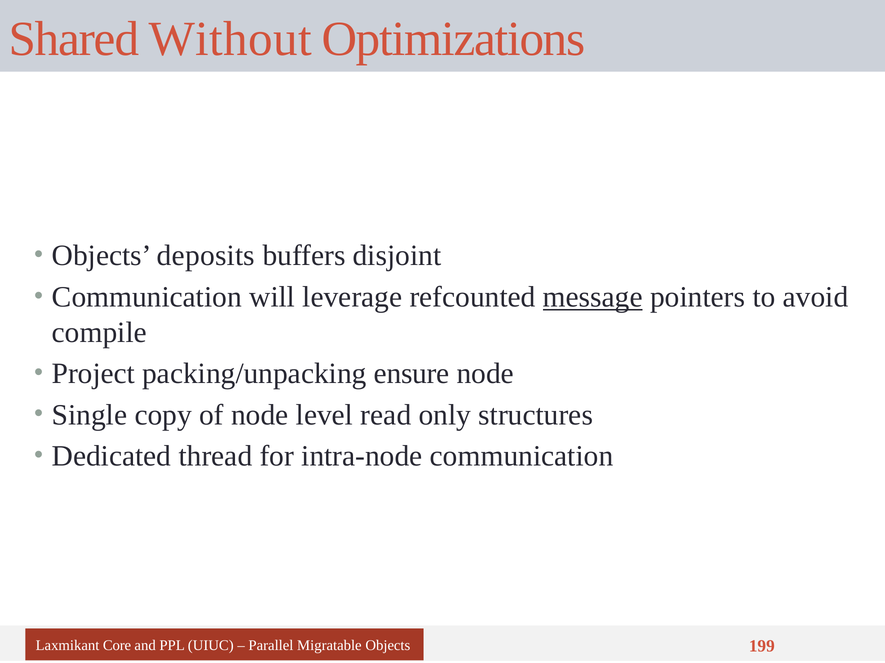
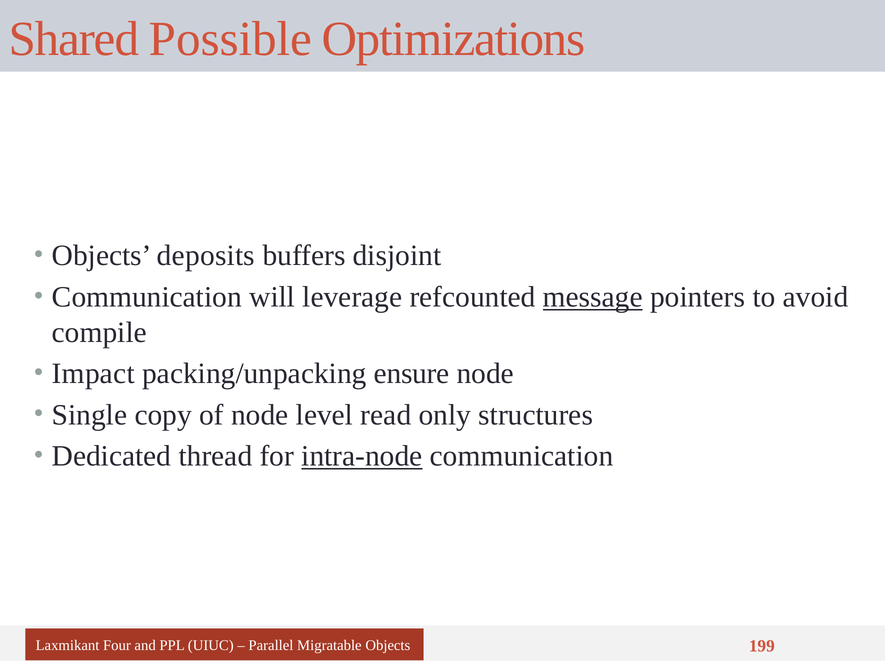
Without: Without -> Possible (230, 39)
Project: Project -> Impact (93, 374)
intra-node underline: none -> present (362, 457)
Core: Core -> Four (117, 646)
